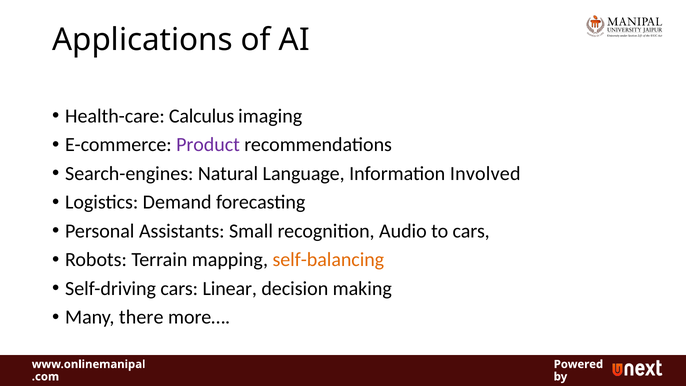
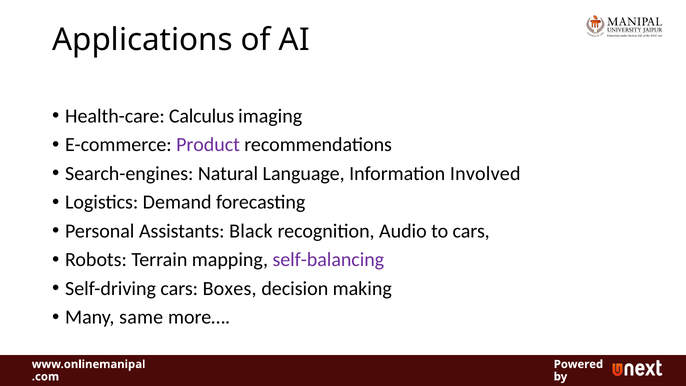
Small: Small -> Black (251, 231)
self-balancing colour: orange -> purple (328, 260)
Linear: Linear -> Boxes (230, 289)
there: there -> same (141, 317)
